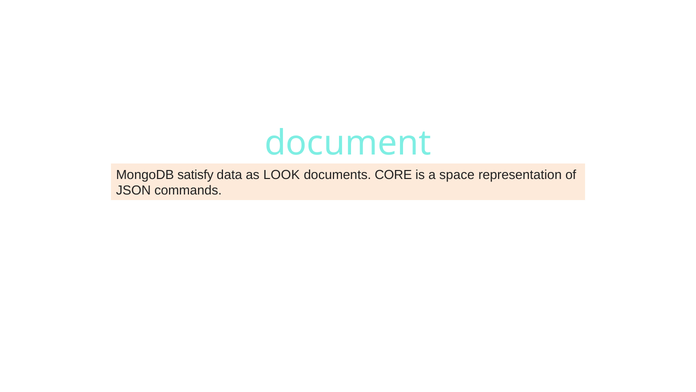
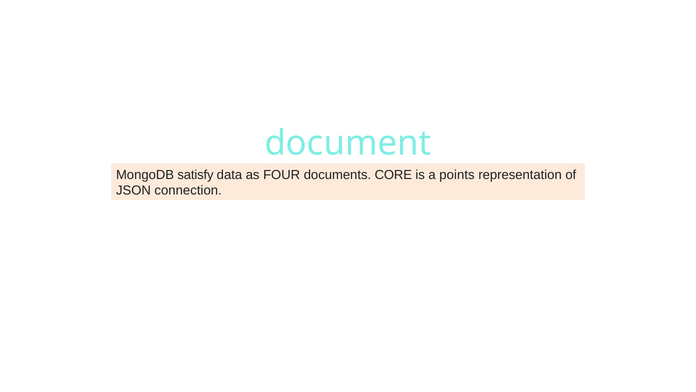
LOOK: LOOK -> FOUR (282, 175)
space: space -> points (457, 175)
commands: commands -> connection (188, 190)
